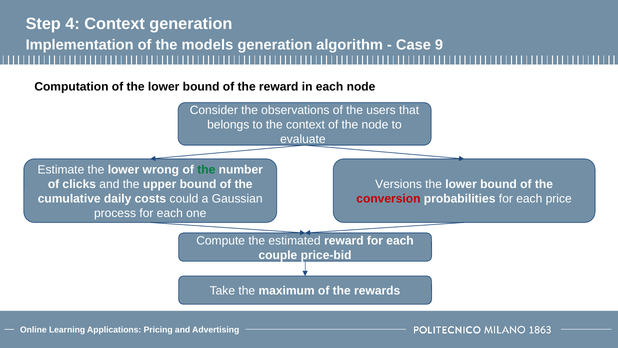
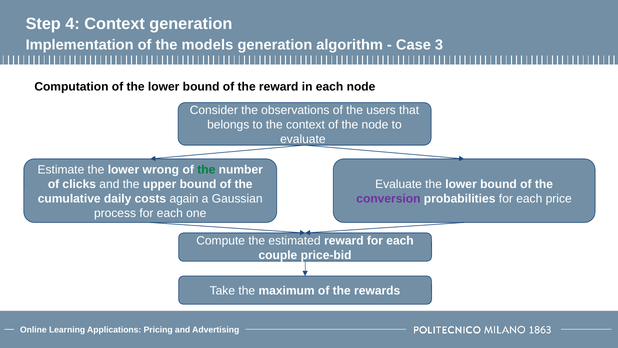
9: 9 -> 3 (439, 45)
Versions: Versions -> Evaluate (399, 184)
could: could -> again (184, 199)
conversion colour: red -> purple (388, 199)
